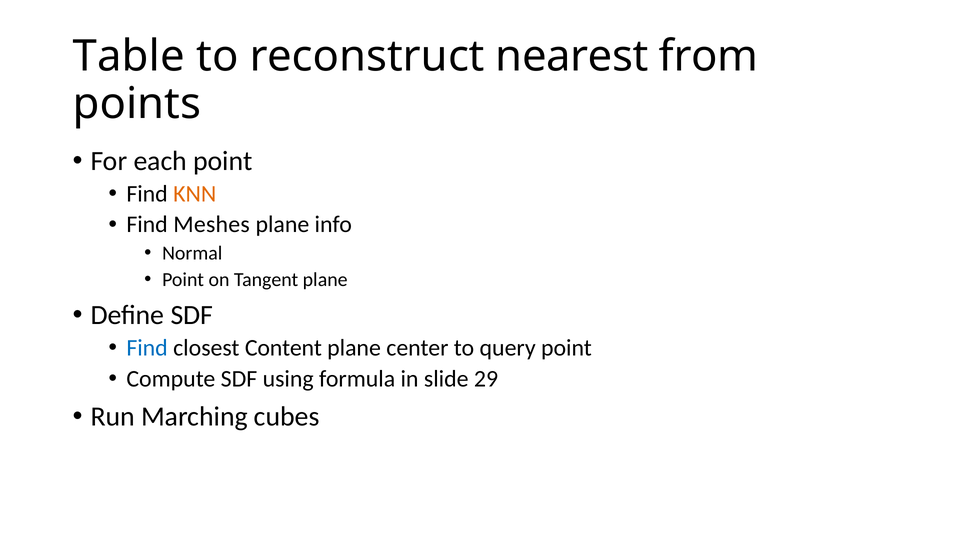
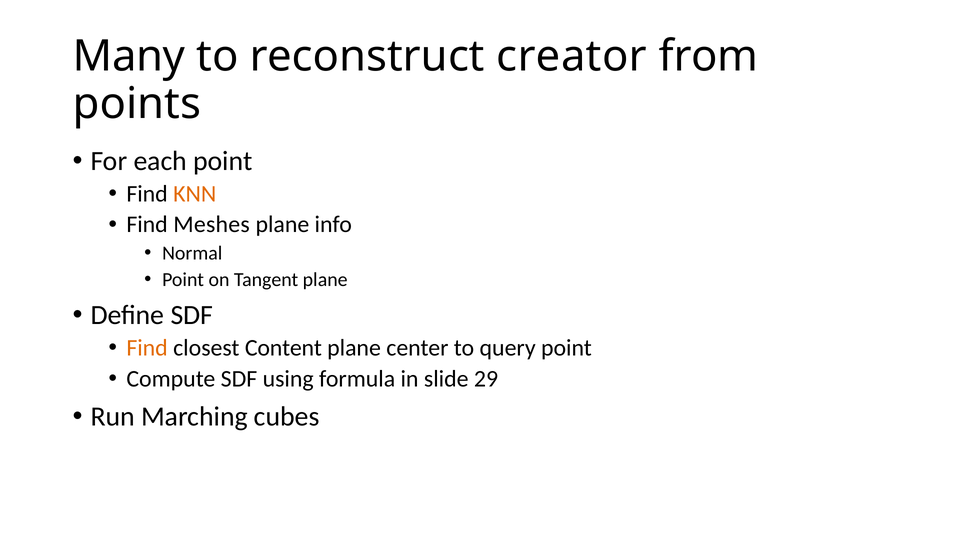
Table: Table -> Many (129, 57)
nearest: nearest -> creator (572, 57)
Find colour: blue -> orange (147, 348)
